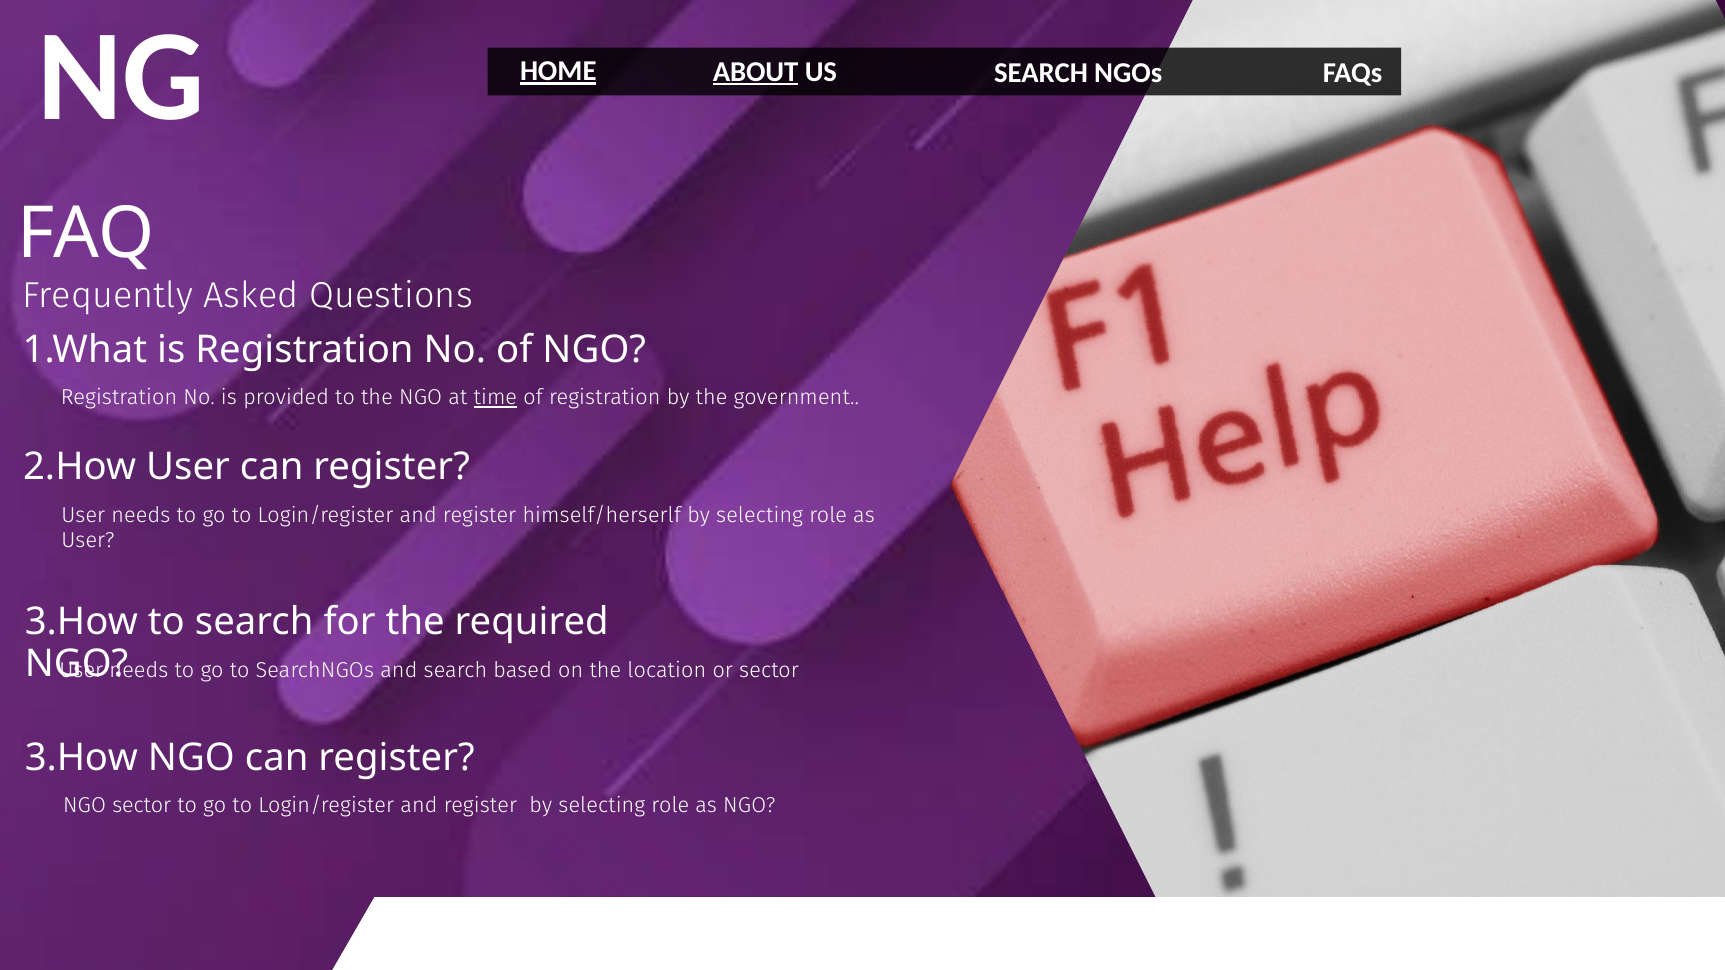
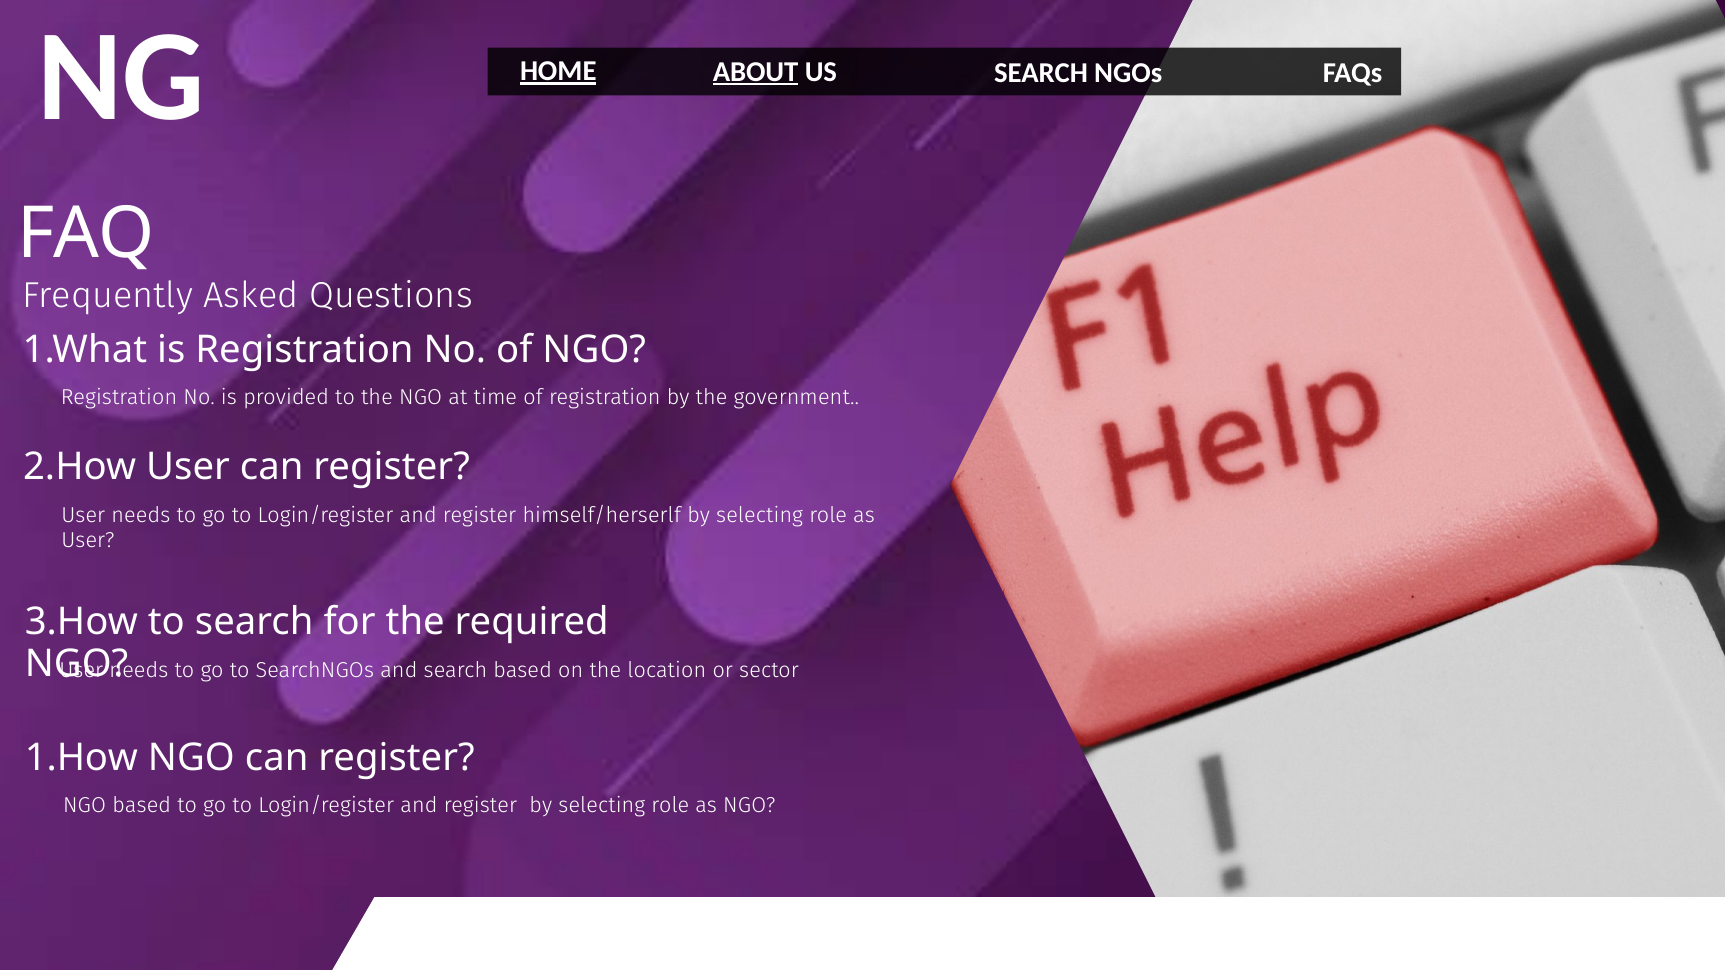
time underline: present -> none (495, 398)
3.How: 3.How -> 1.How (81, 758)
NGO sector: sector -> based (142, 806)
